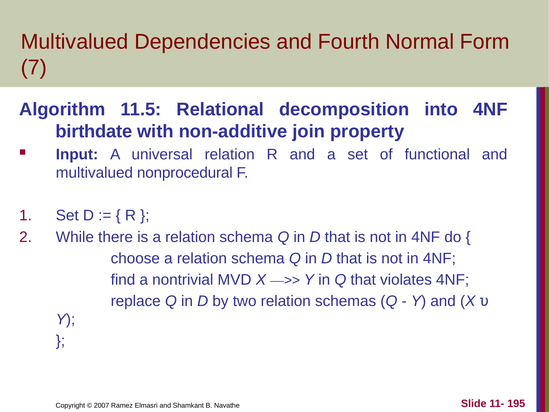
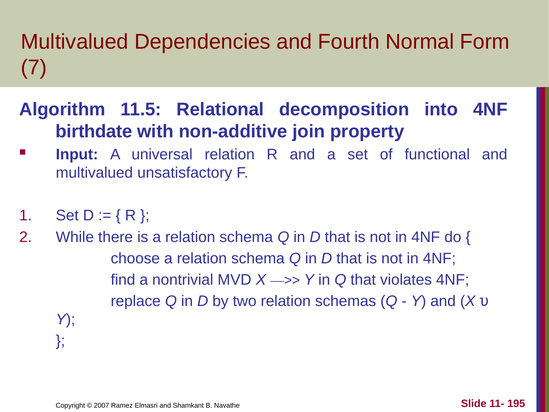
nonprocedural: nonprocedural -> unsatisfactory (185, 173)
